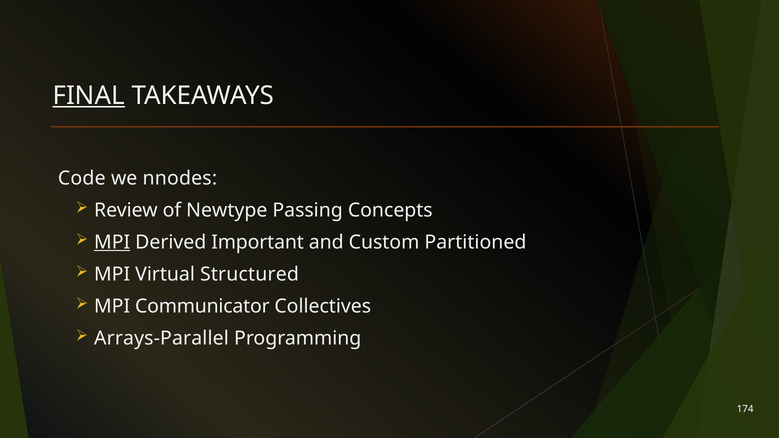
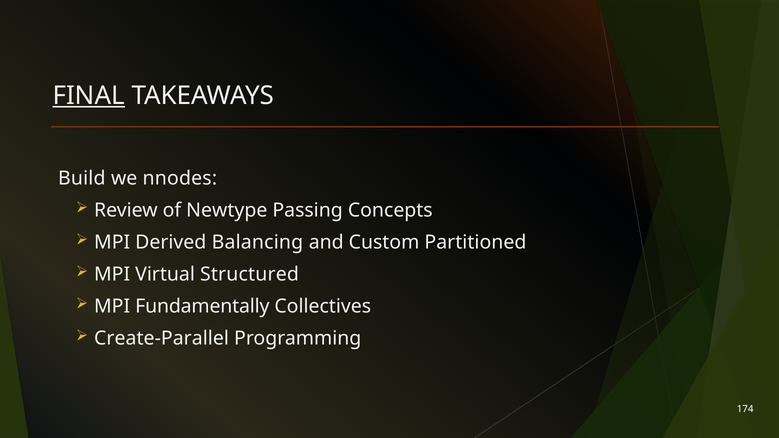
Code: Code -> Build (82, 178)
MPI underline: present -> none (112, 242)
Important: Important -> Balancing (257, 242)
Communicator: Communicator -> Fundamentally (202, 307)
Arrays-Parallel: Arrays-Parallel -> Create-Parallel (162, 339)
